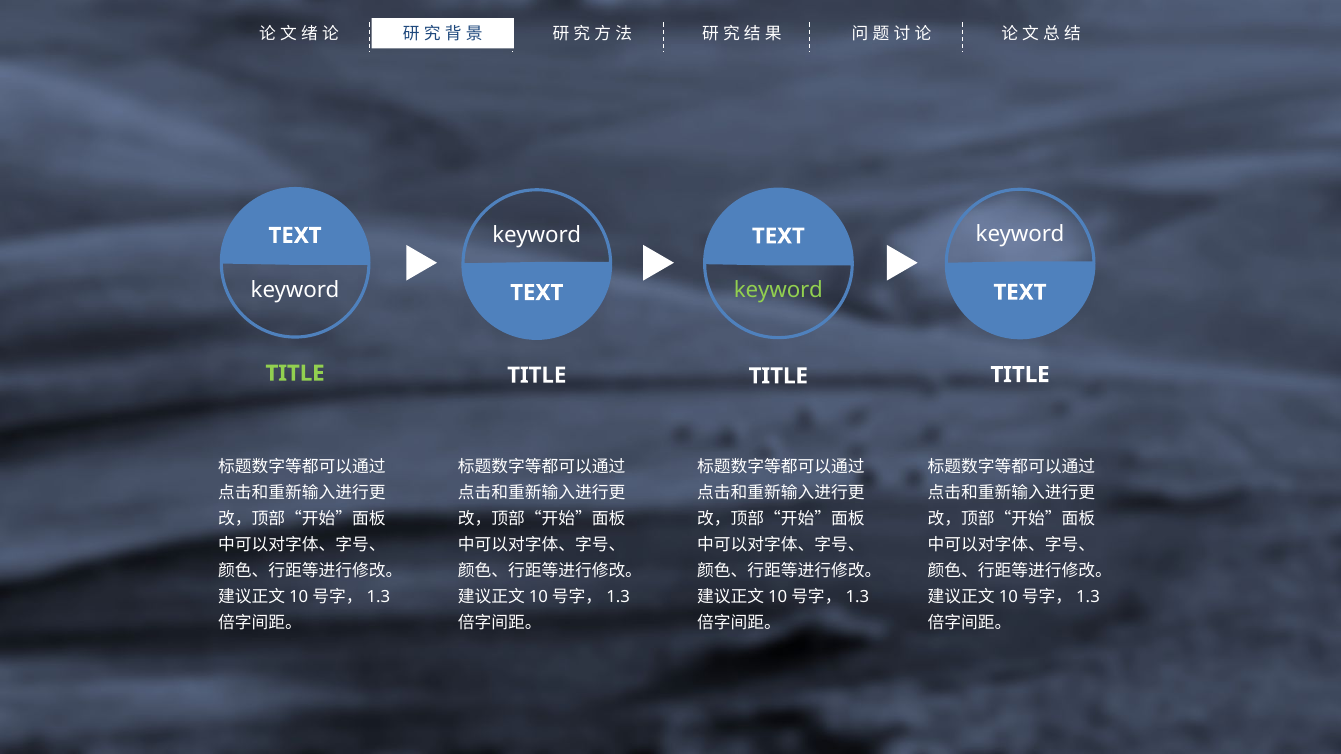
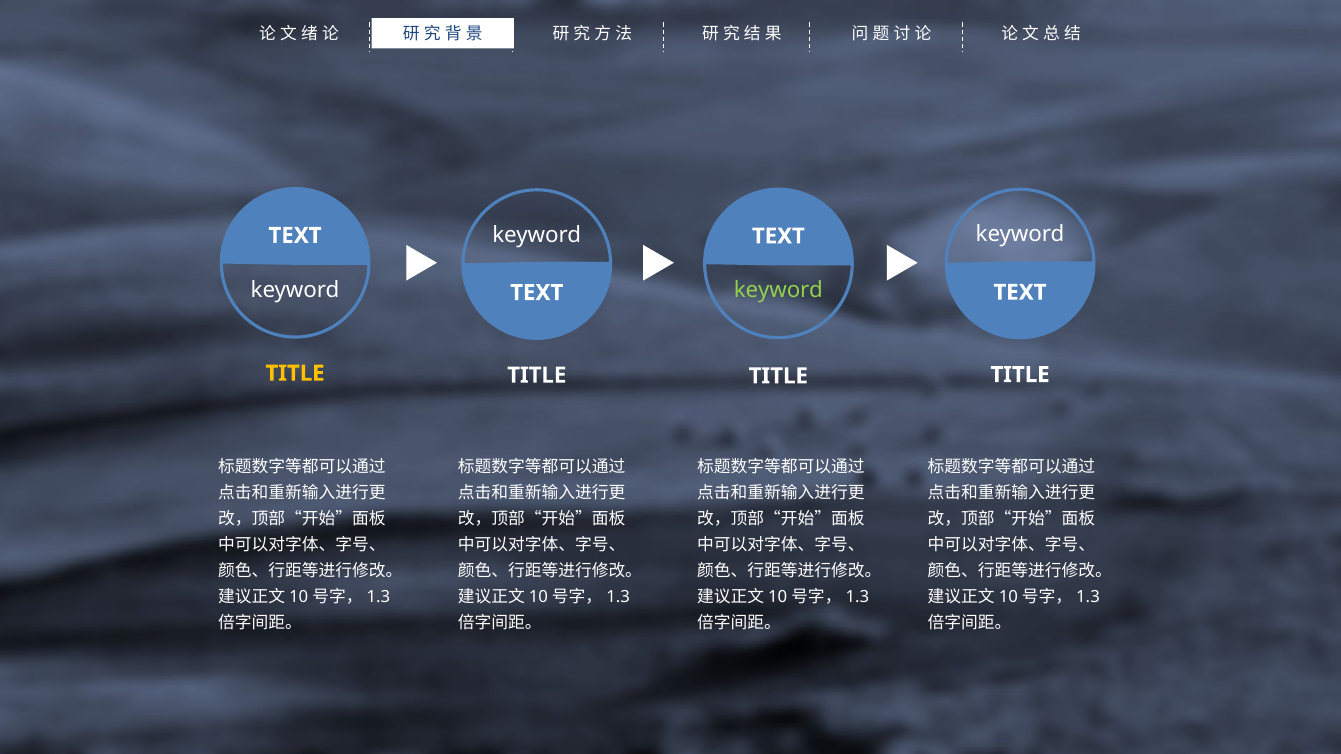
TITLE colour: light green -> yellow (295, 374)
